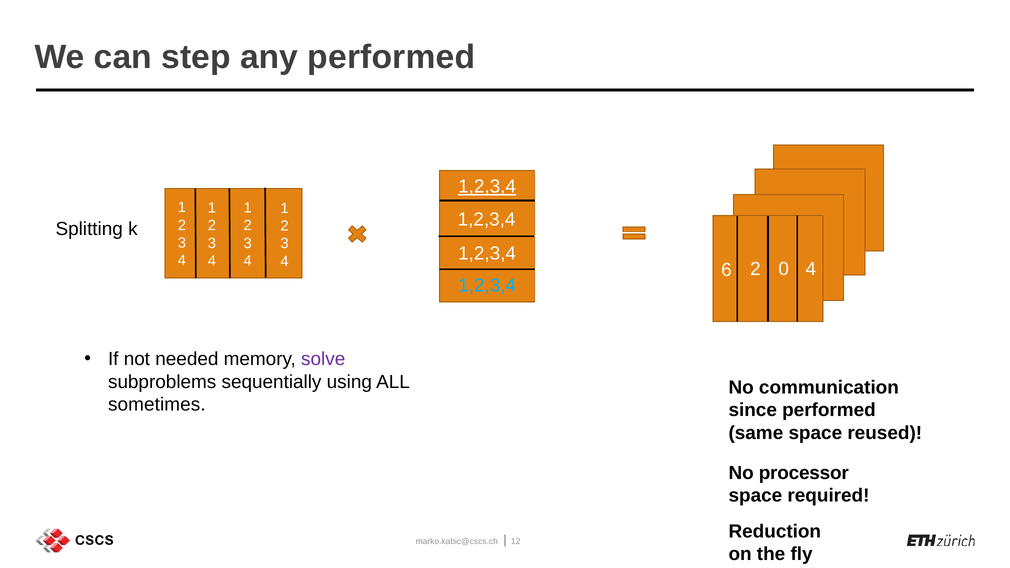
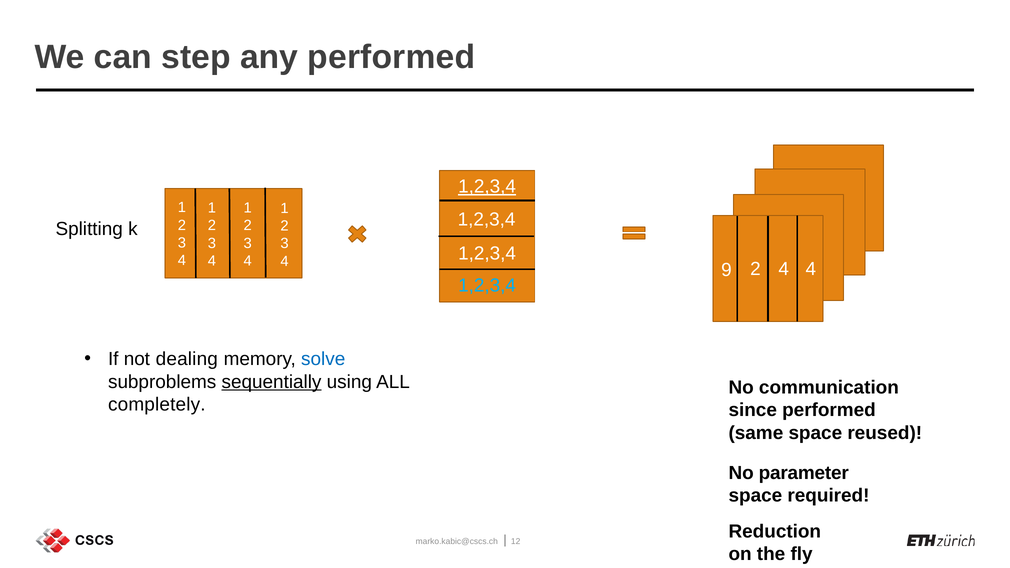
6: 6 -> 9 (726, 270)
2 0: 0 -> 4 (784, 269)
needed: needed -> dealing (187, 359)
solve colour: purple -> blue (323, 359)
sequentially underline: none -> present (272, 382)
sometimes: sometimes -> completely (157, 405)
processor: processor -> parameter (804, 473)
